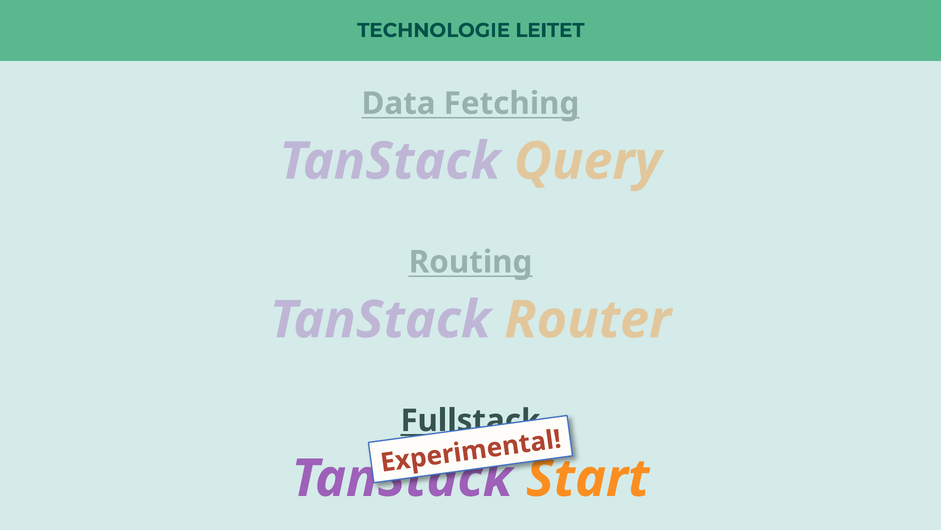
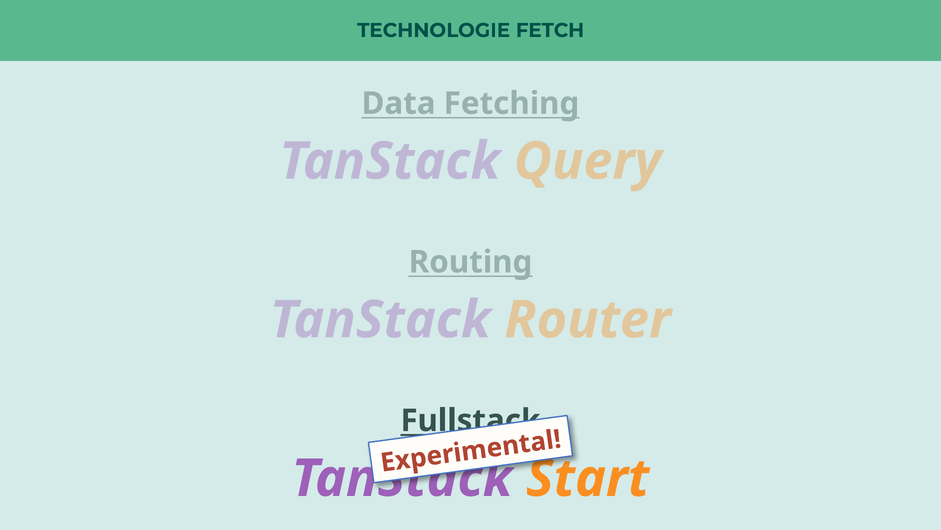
LEITET: LEITET -> FETCH (550, 30)
